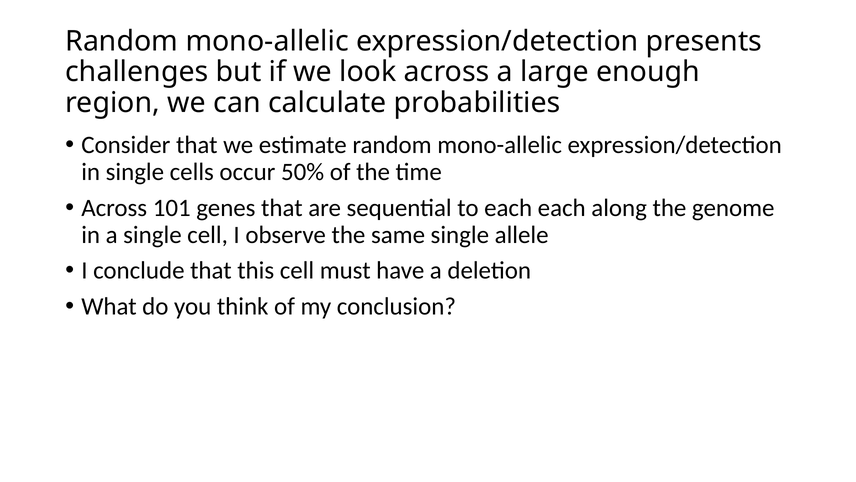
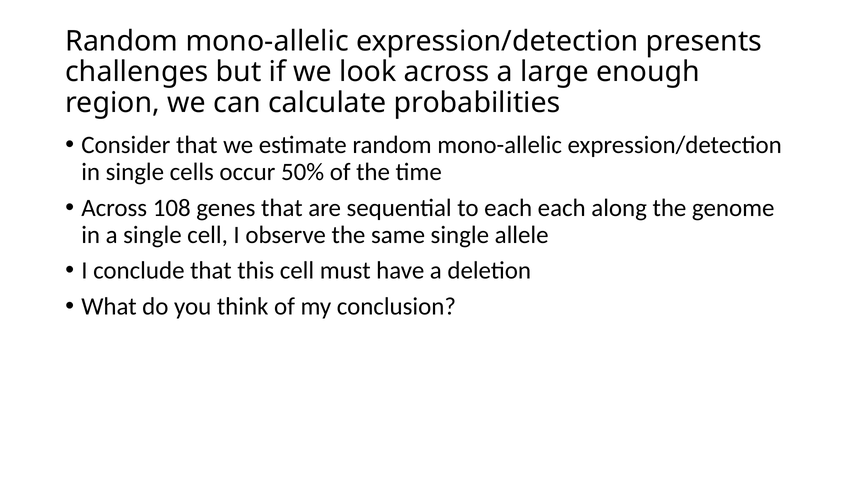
101: 101 -> 108 (172, 208)
